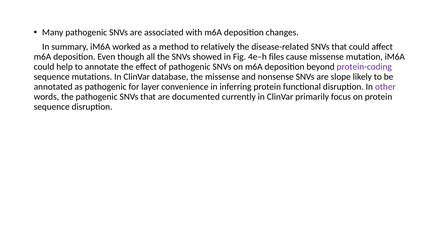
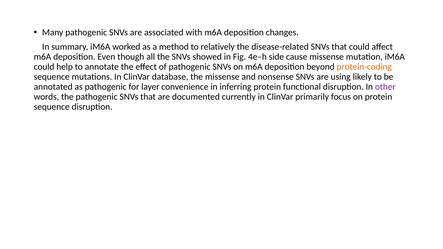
files: files -> side (276, 57)
protein-coding colour: purple -> orange (364, 67)
slope: slope -> using (341, 77)
